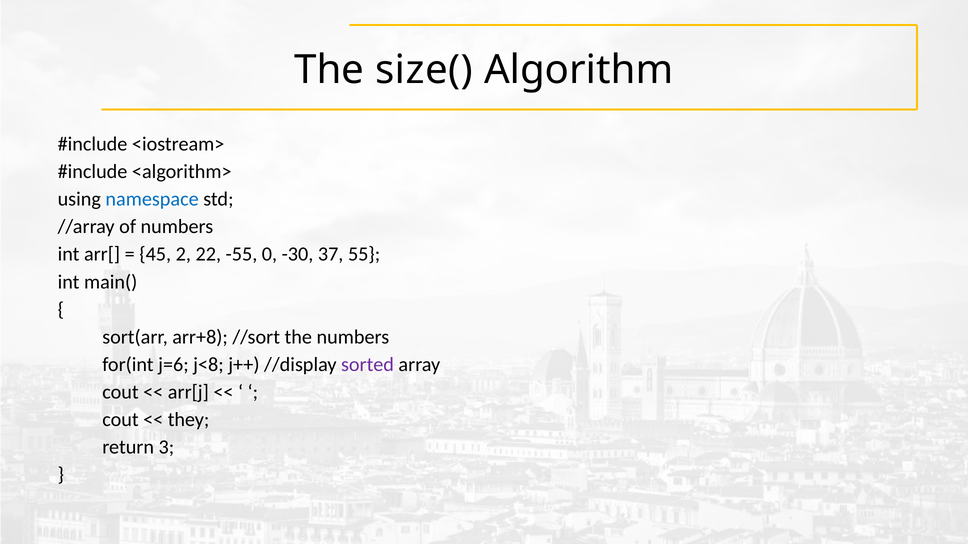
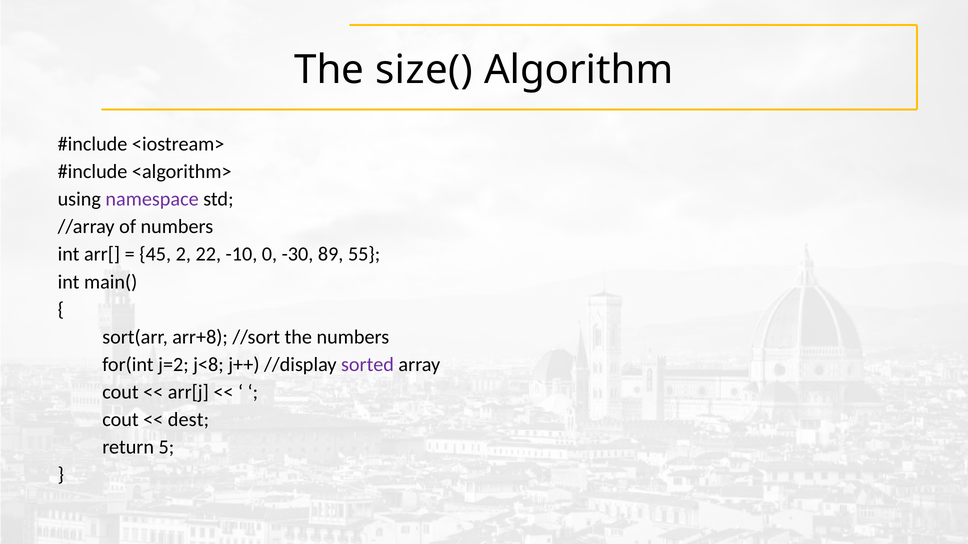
namespace colour: blue -> purple (152, 199)
-55: -55 -> -10 (241, 255)
37: 37 -> 89 (331, 255)
j=6: j=6 -> j=2 (173, 365)
they: they -> dest (188, 420)
3: 3 -> 5 (166, 448)
